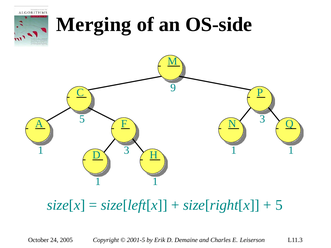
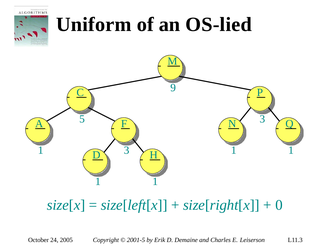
Merging: Merging -> Uniform (94, 24)
OS-side: OS-side -> OS-lied (219, 24)
5: 5 -> 0 (279, 205)
